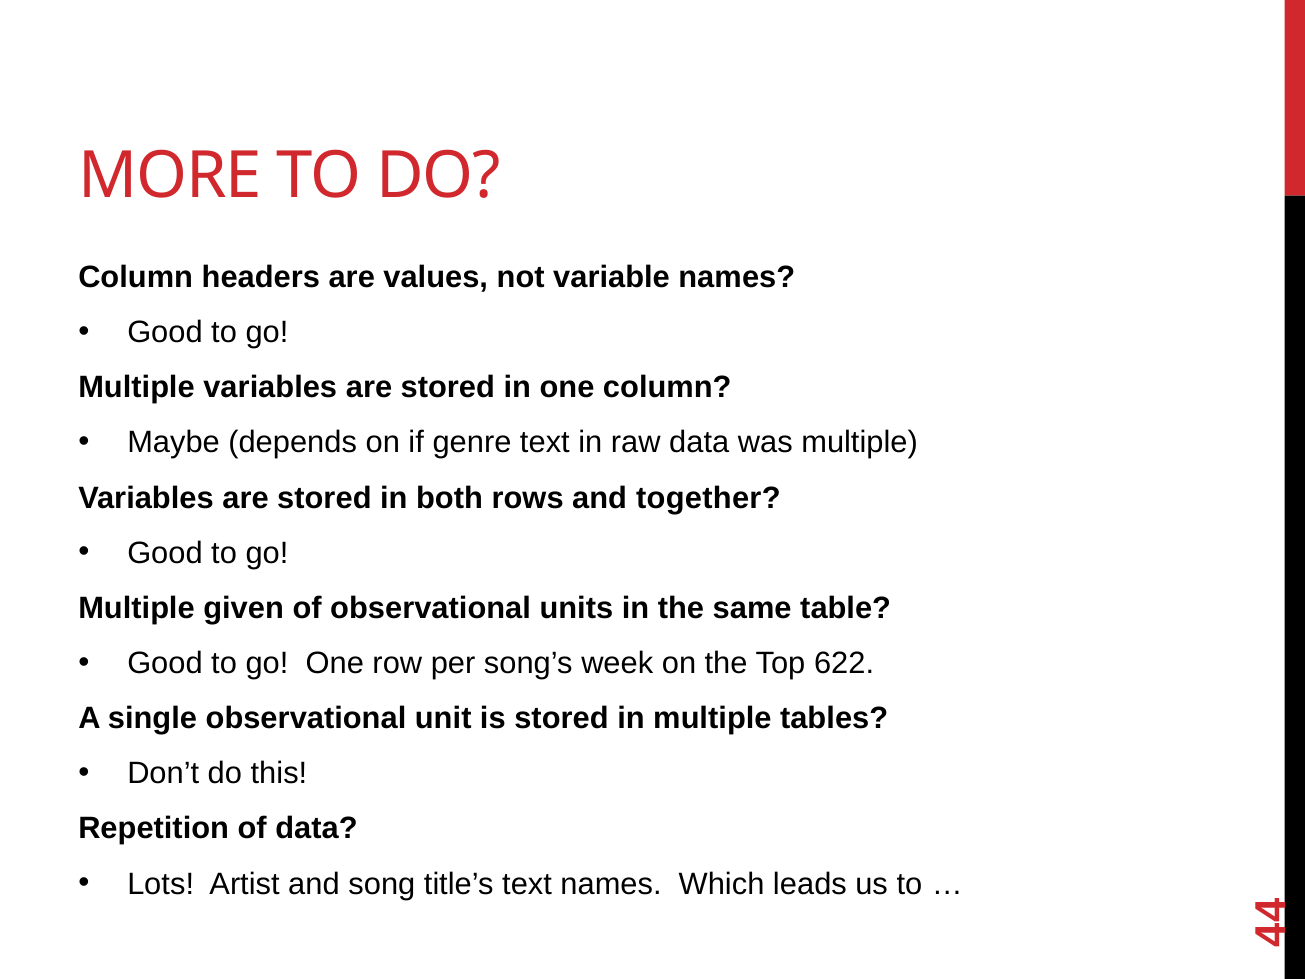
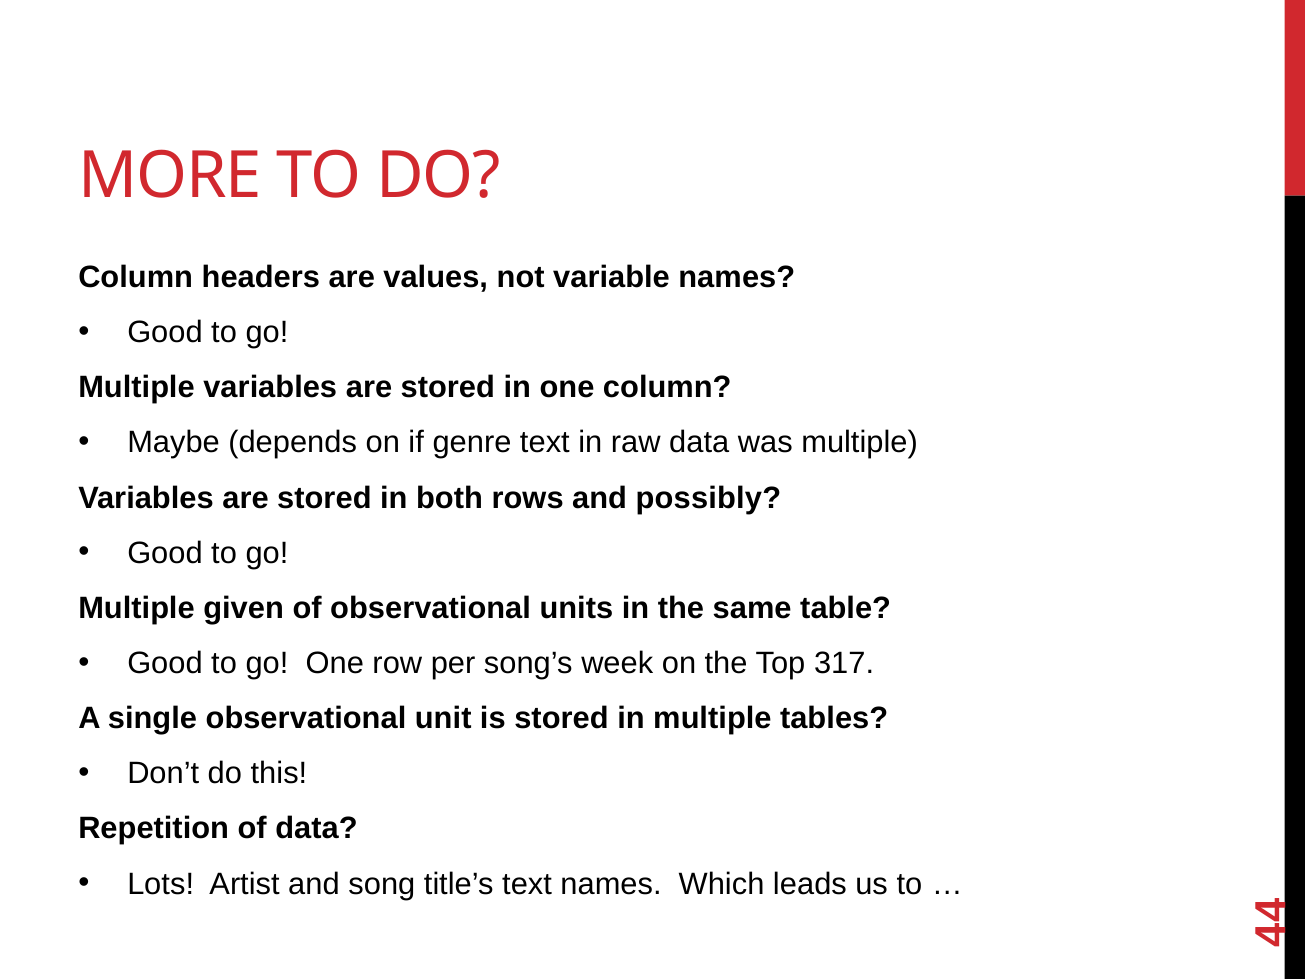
together: together -> possibly (708, 498)
622: 622 -> 317 (844, 663)
